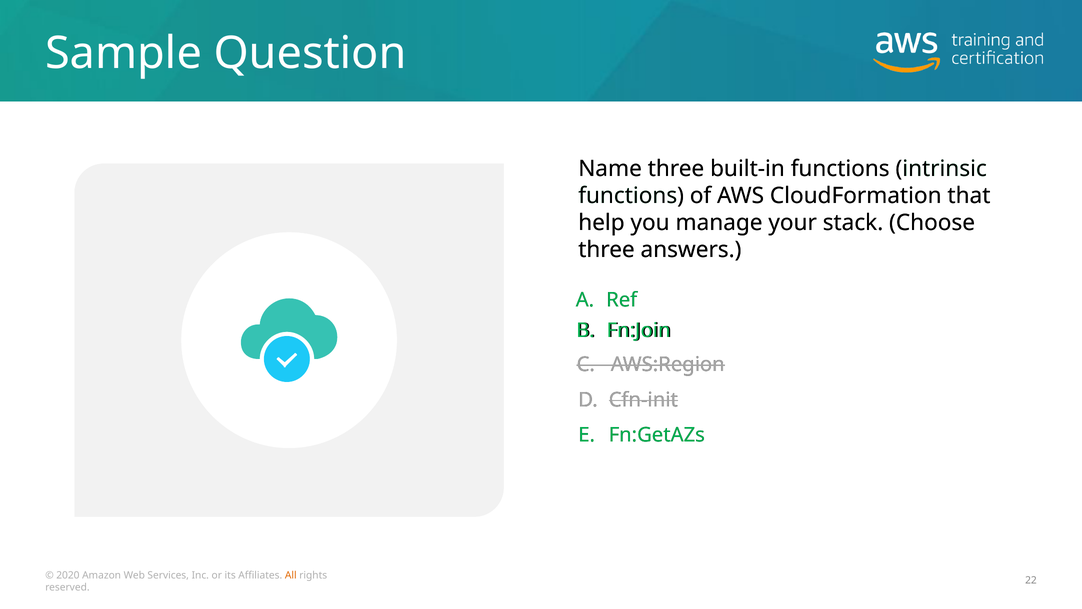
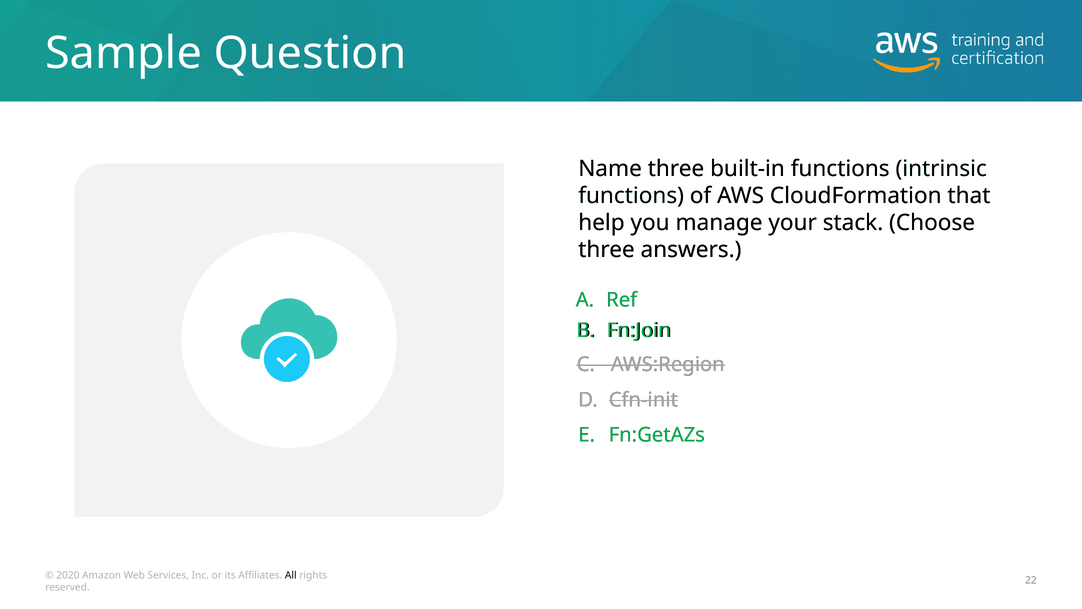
All colour: orange -> black (291, 575)
